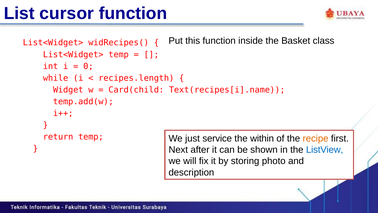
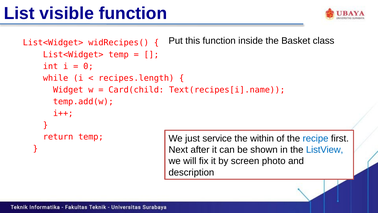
cursor: cursor -> visible (67, 13)
recipe colour: orange -> blue (316, 138)
storing: storing -> screen (245, 161)
